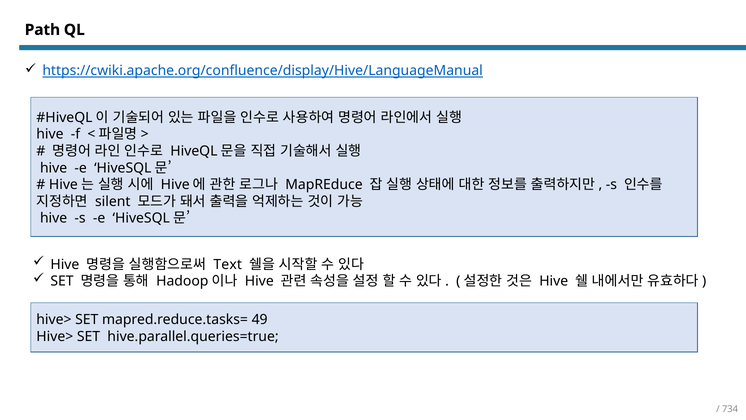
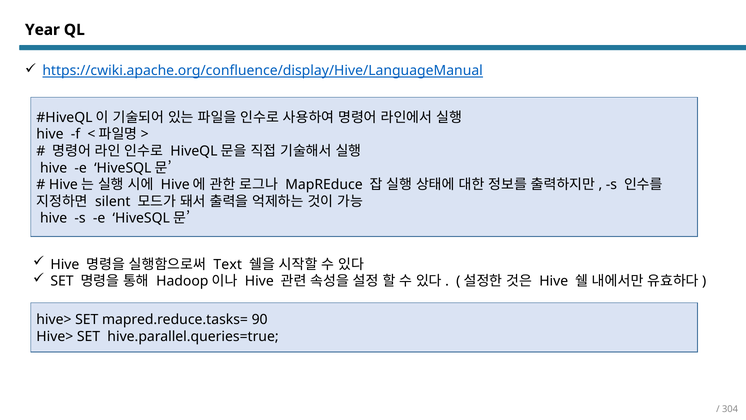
Path: Path -> Year (42, 30)
49: 49 -> 90 (260, 320)
734: 734 -> 304 (730, 409)
